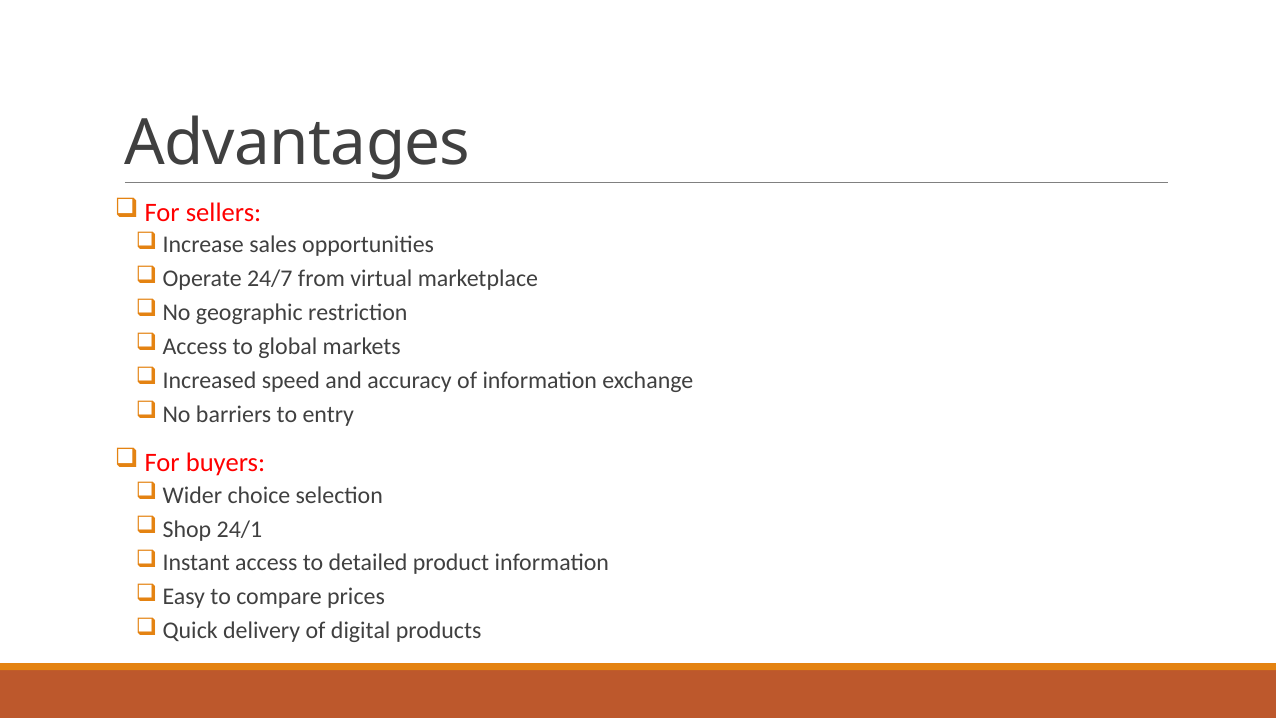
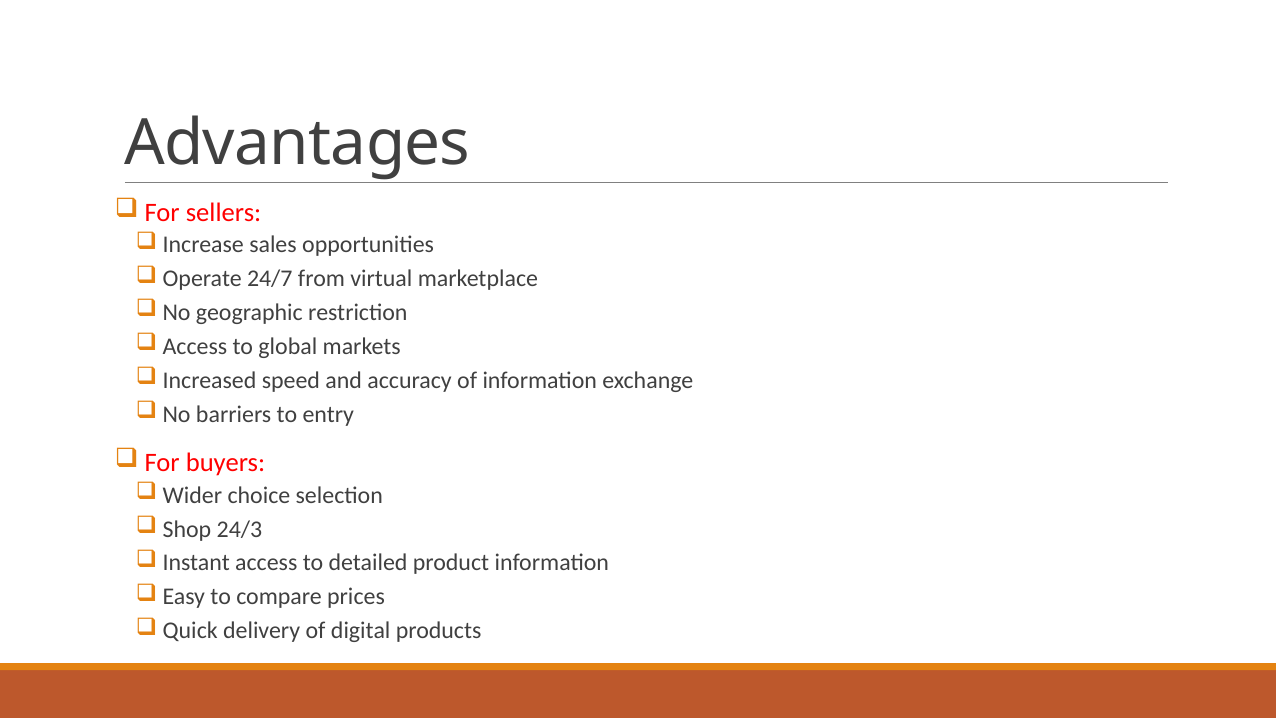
24/1: 24/1 -> 24/3 (239, 529)
